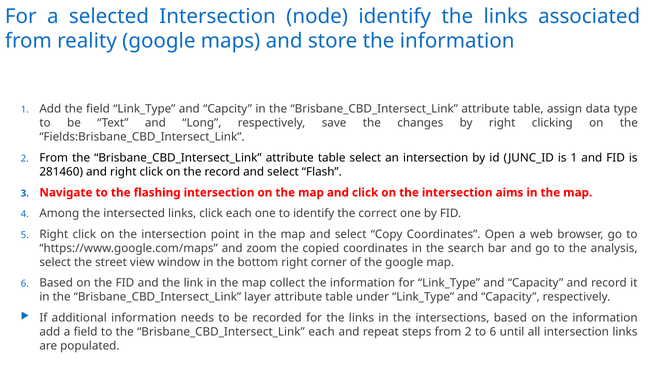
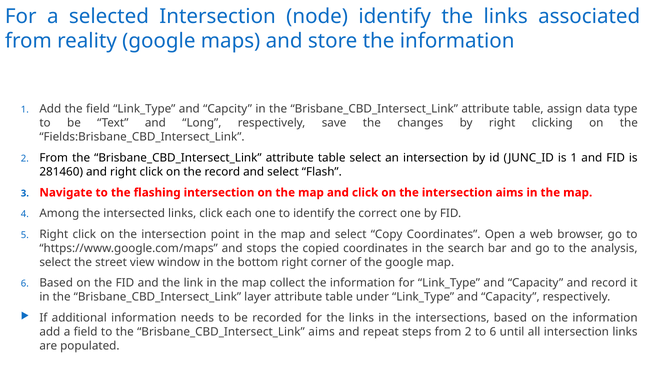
zoom: zoom -> stops (262, 249)
Brisbane_CBD_Intersect_Link each: each -> aims (322, 332)
